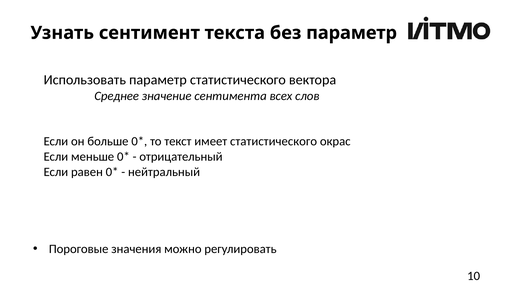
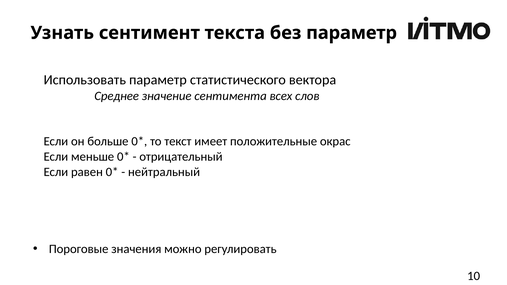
имеет статистического: статистического -> положительные (274, 142)
